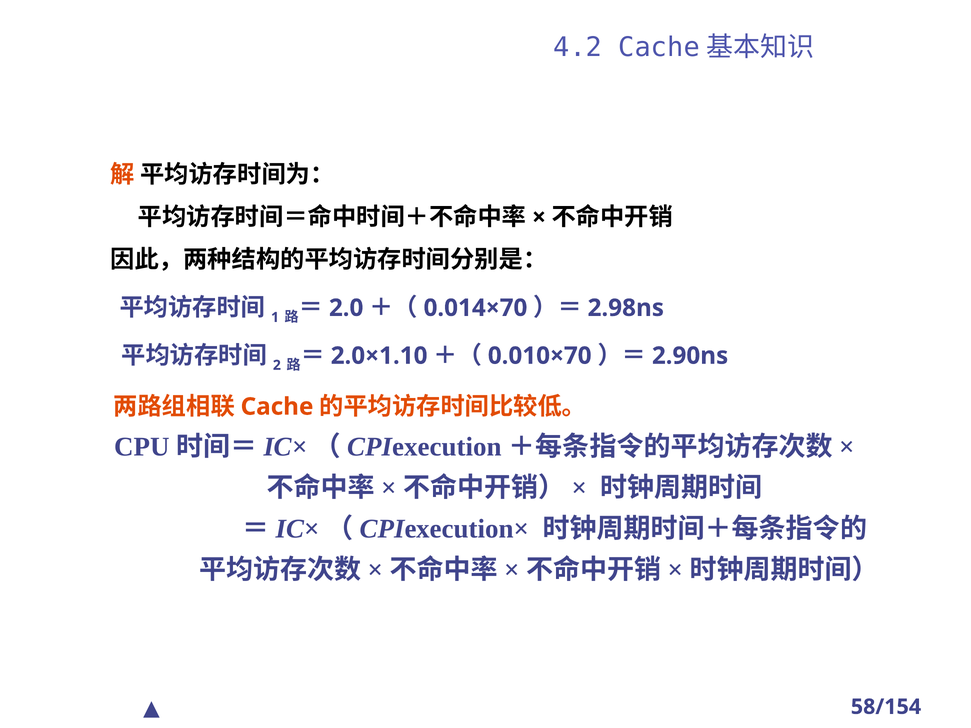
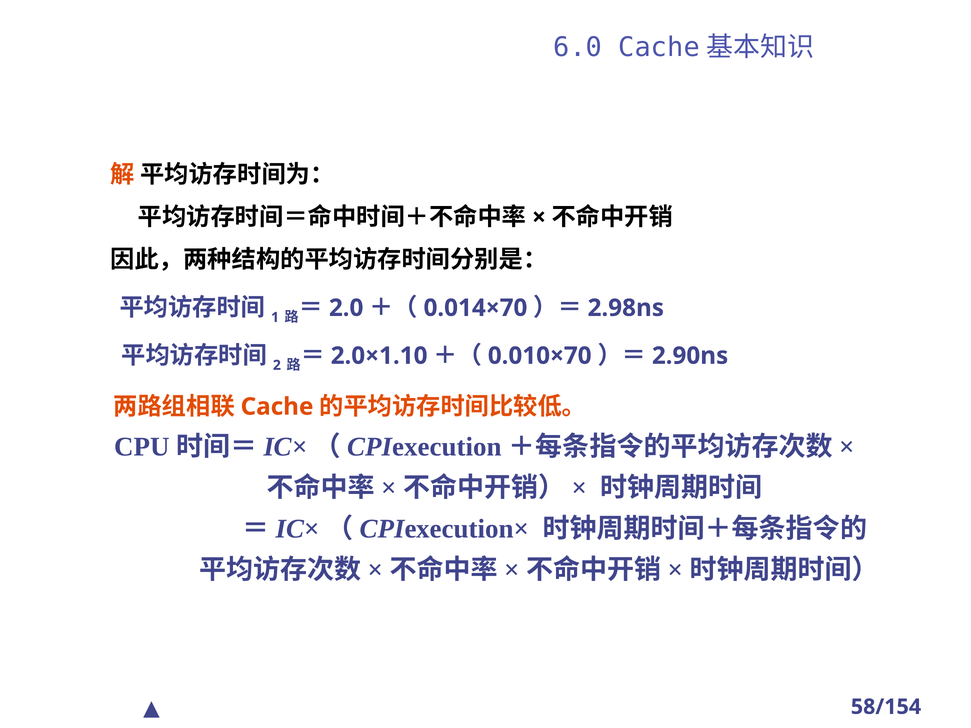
4.2: 4.2 -> 6.0 (578, 48)
